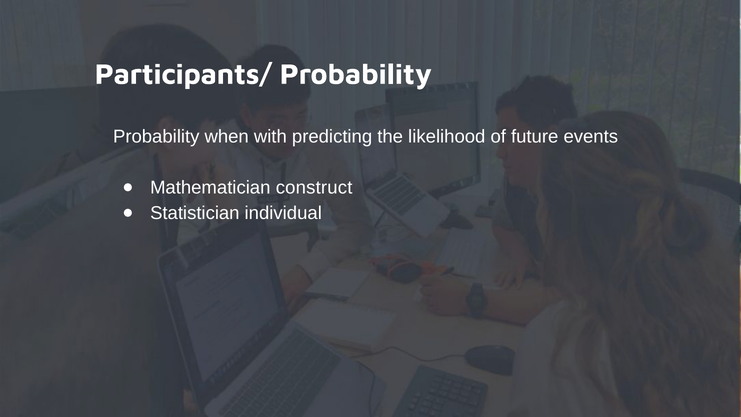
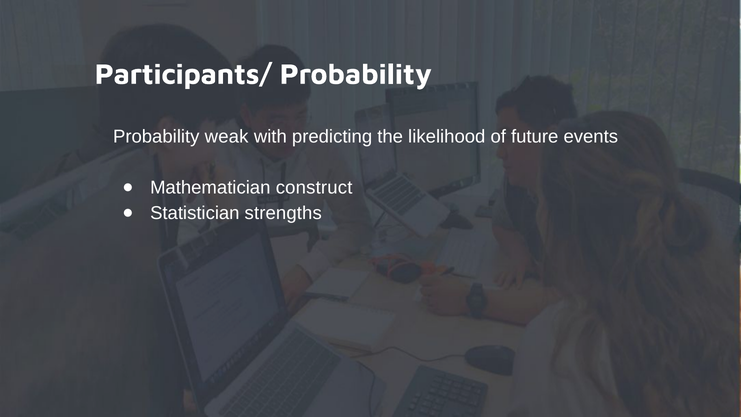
when: when -> weak (227, 137)
individual: individual -> strengths (283, 213)
